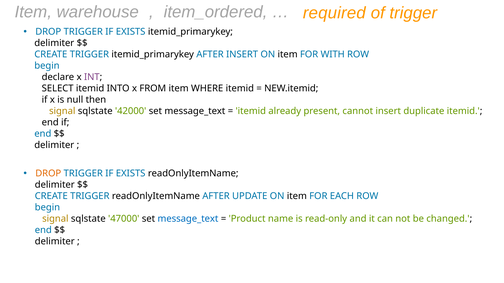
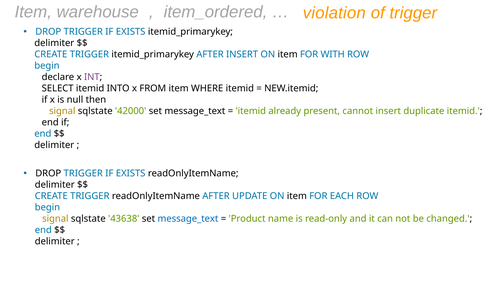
required: required -> violation (334, 13)
DROP colour: orange -> black (48, 174)
47000: 47000 -> 43638 (124, 219)
